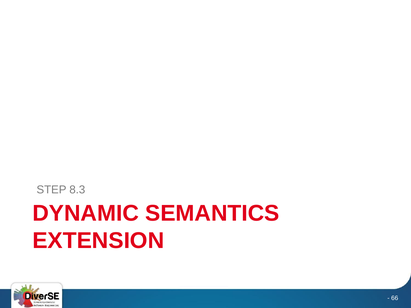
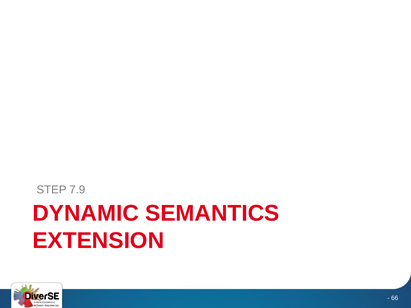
8.3: 8.3 -> 7.9 (77, 190)
